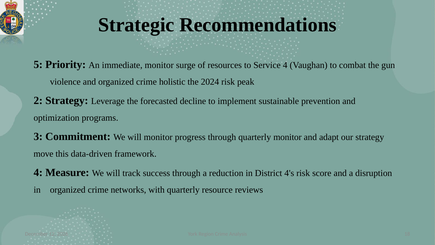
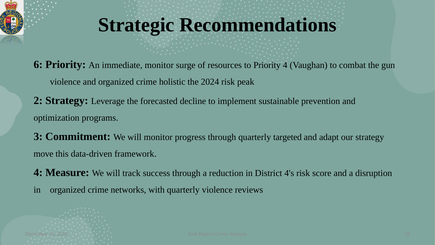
5: 5 -> 6 (38, 65)
to Service: Service -> Priority (267, 65)
quarterly monitor: monitor -> targeted (287, 137)
quarterly resource: resource -> violence (217, 190)
